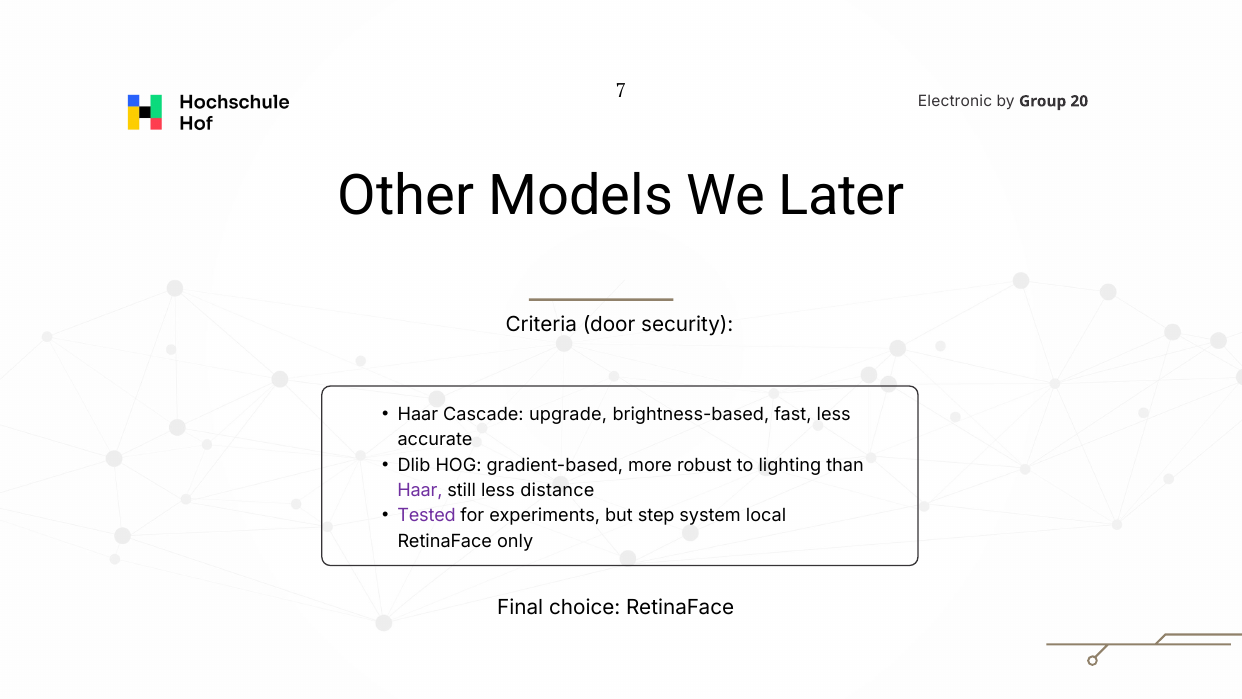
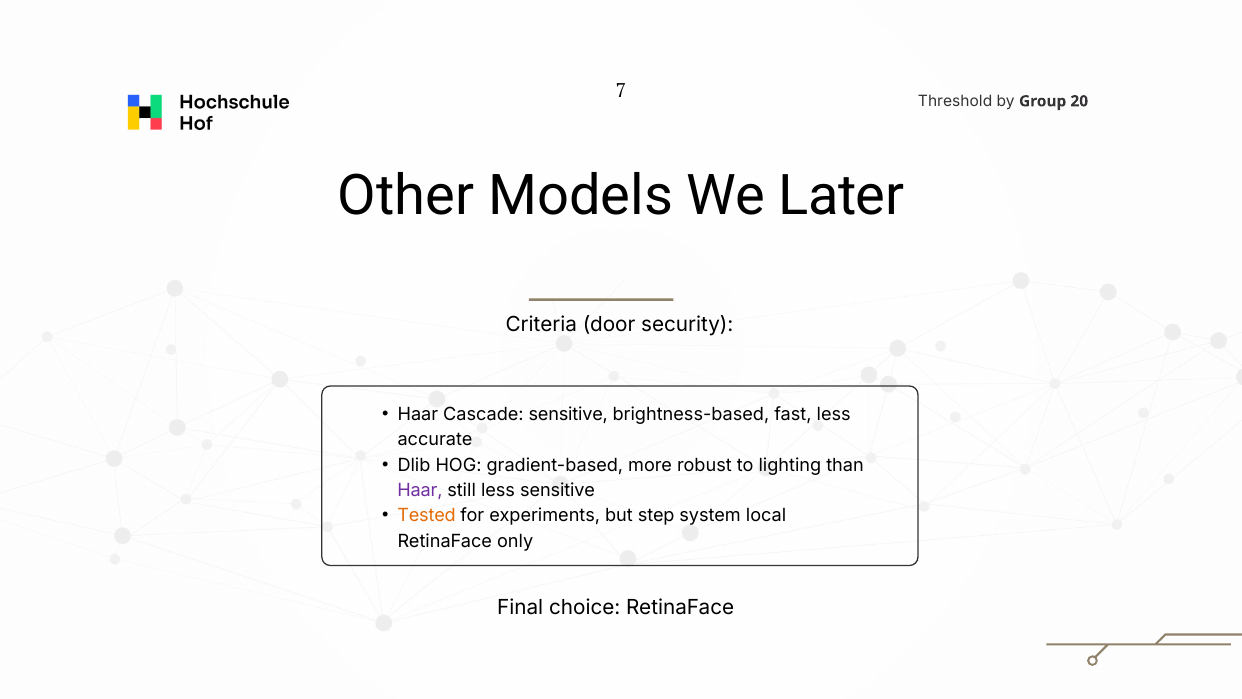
Electronic: Electronic -> Threshold (955, 101)
Cascade upgrade: upgrade -> sensitive (568, 414)
less distance: distance -> sensitive (558, 490)
Tested colour: purple -> orange (427, 516)
